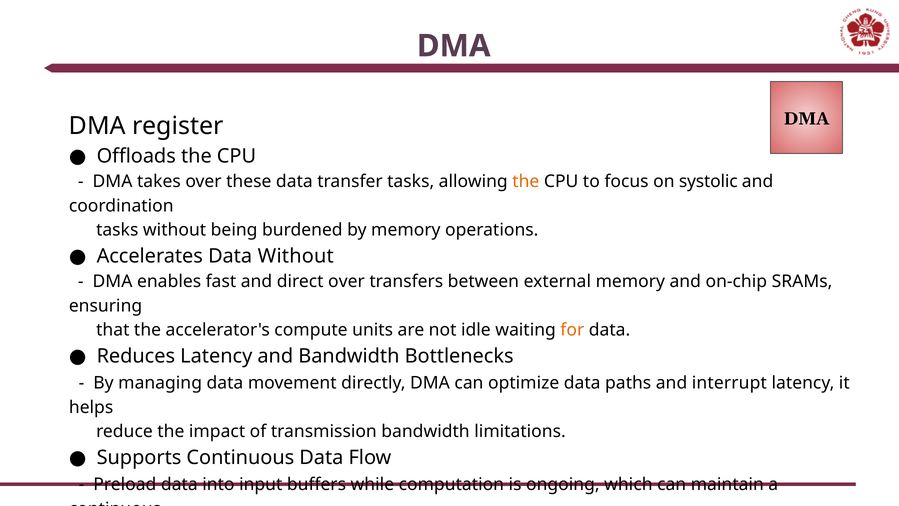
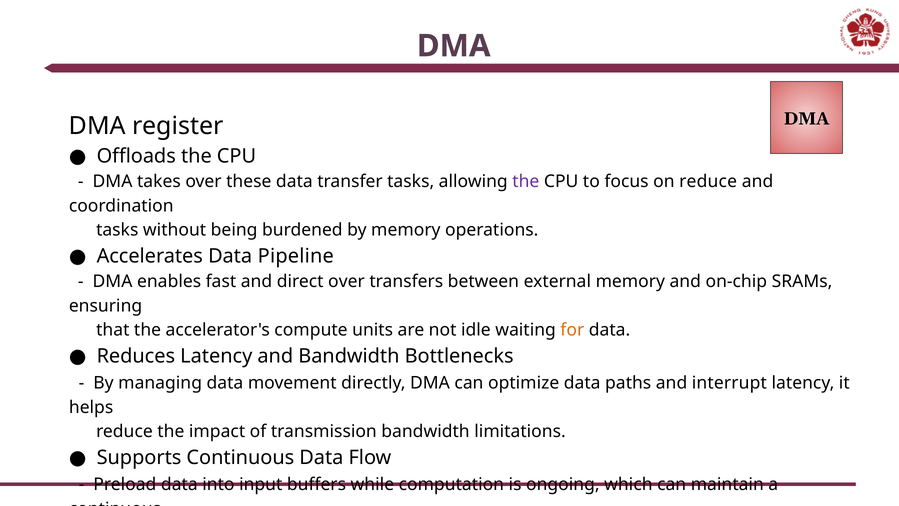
the colour: orange -> purple (526, 182)
on systolic: systolic -> reduce (708, 182)
Data Without: Without -> Pipeline (296, 256)
